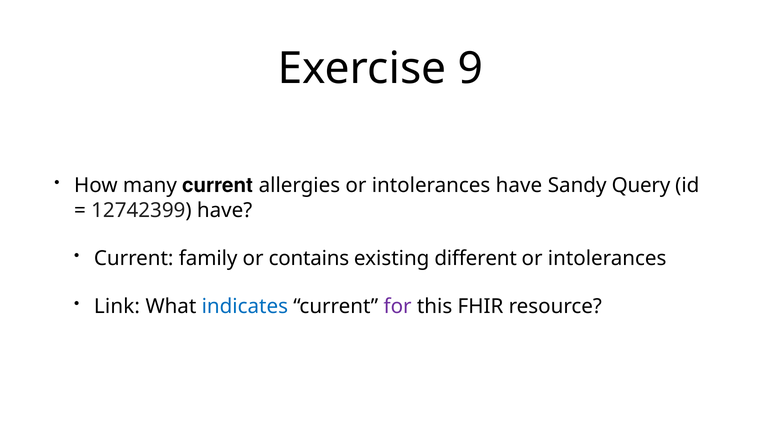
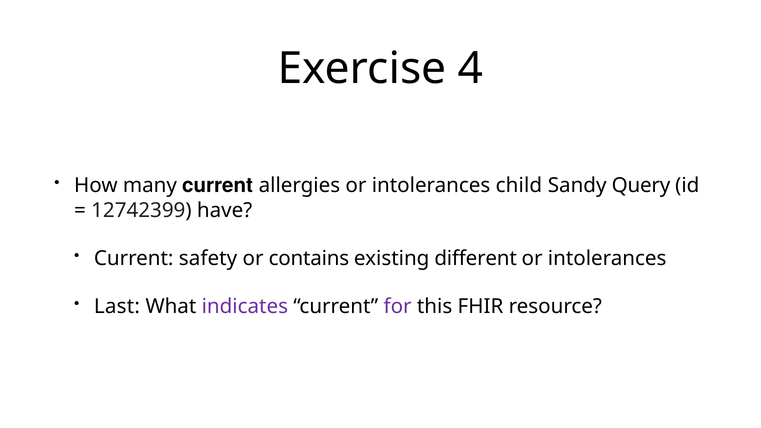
9: 9 -> 4 (471, 69)
intolerances have: have -> child (519, 186)
family: family -> safety (208, 259)
Link: Link -> Last (117, 307)
indicates colour: blue -> purple (245, 307)
